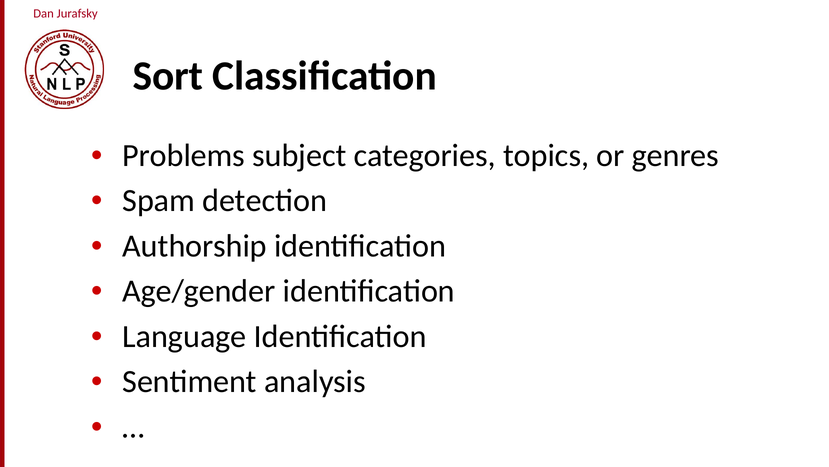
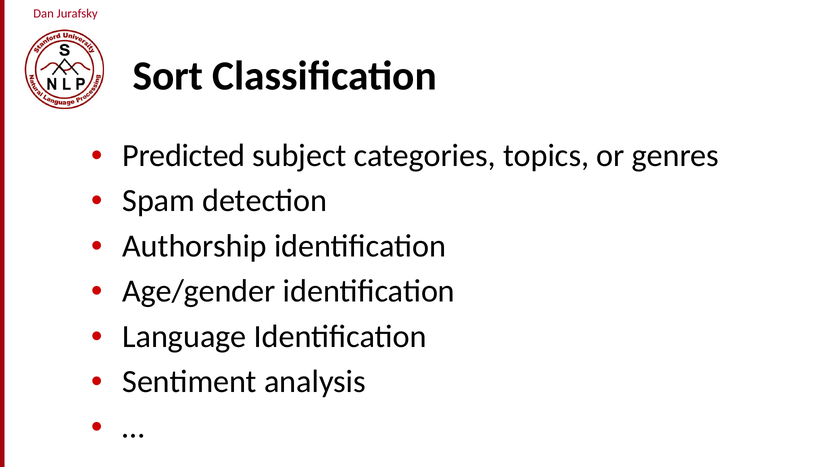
Problems: Problems -> Predicted (184, 155)
